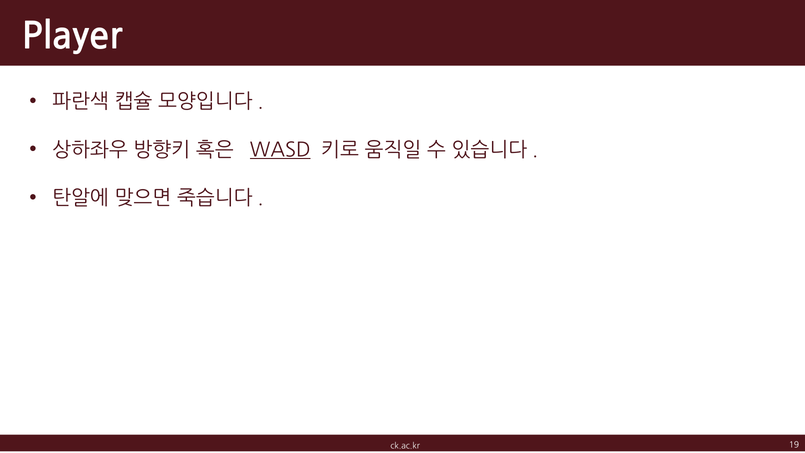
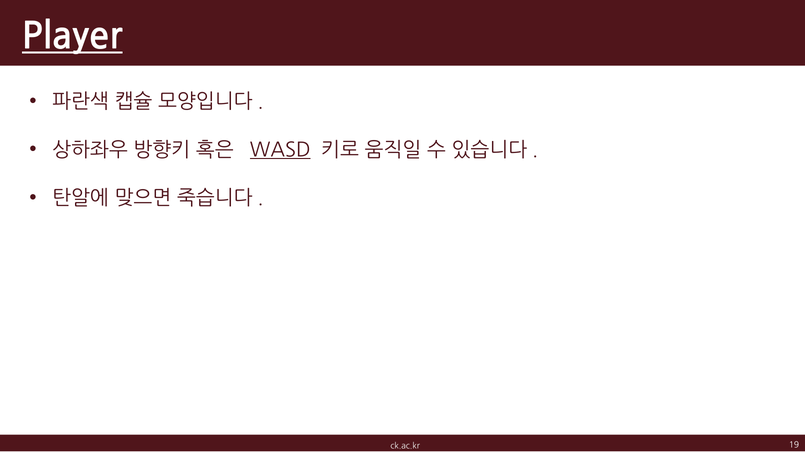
Player underline: none -> present (72, 37)
